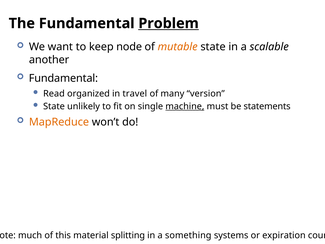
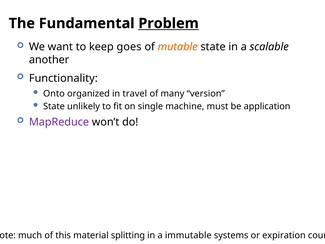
node: node -> goes (129, 47)
Fundamental: Fundamental -> Functionality (63, 78)
Read: Read -> Onto (54, 94)
machine underline: present -> none (185, 106)
statements: statements -> application (267, 106)
MapReduce colour: orange -> purple (59, 122)
something: something -> immutable (188, 235)
